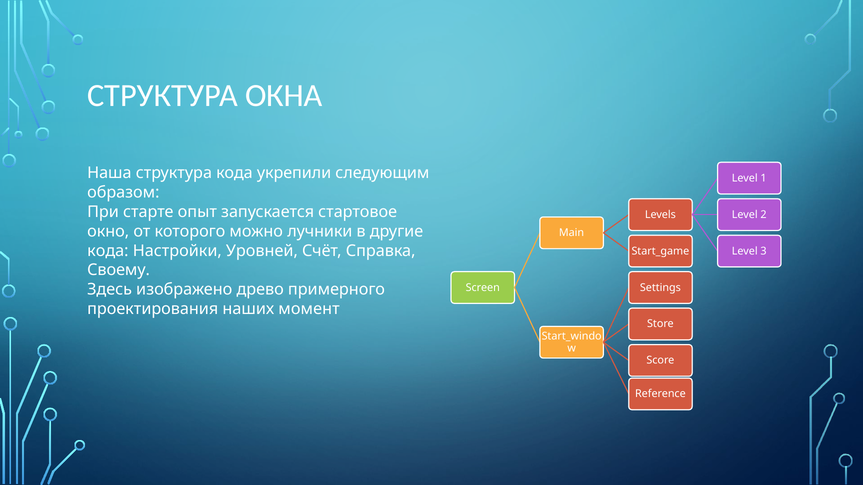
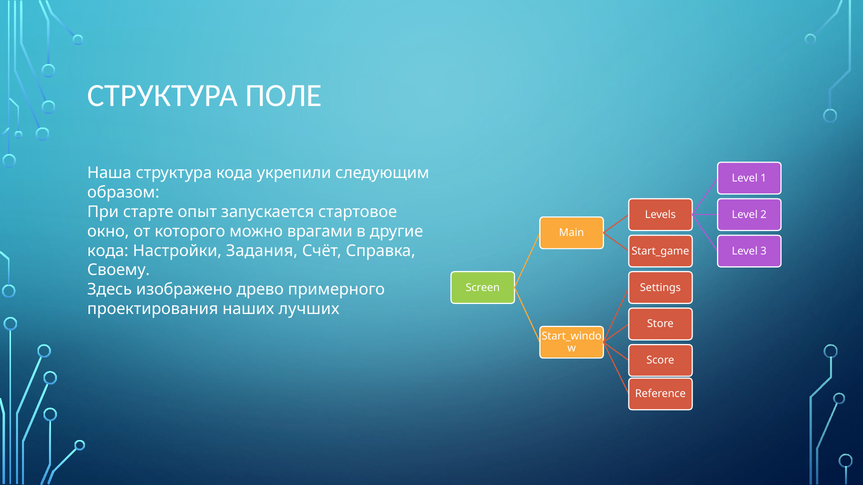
ОКНА: ОКНА -> ПОЛЕ (284, 96)
лучники: лучники -> врагами (320, 231)
Уровней: Уровней -> Задания (262, 251)
момент: момент -> лучших (309, 309)
